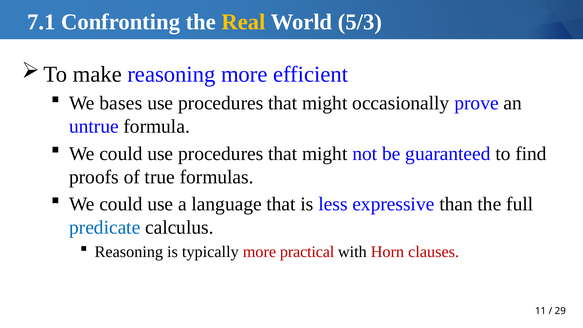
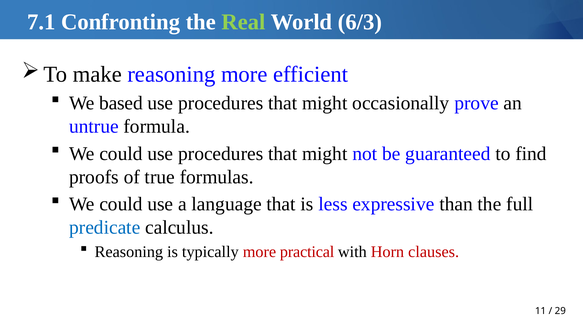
Real colour: yellow -> light green (243, 22)
5/3: 5/3 -> 6/3 (360, 22)
bases: bases -> based (121, 103)
